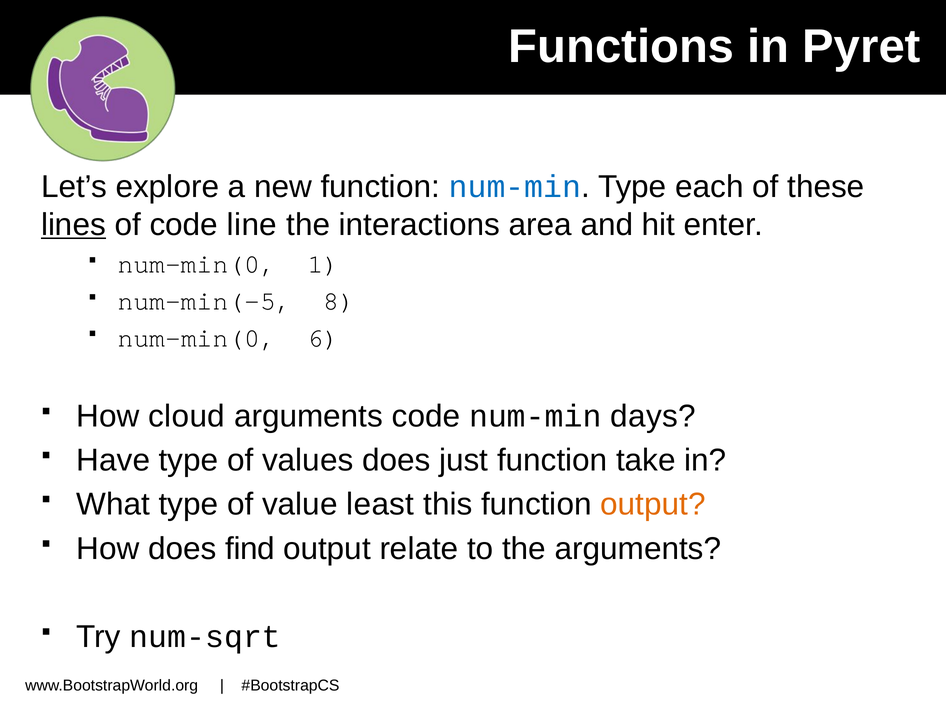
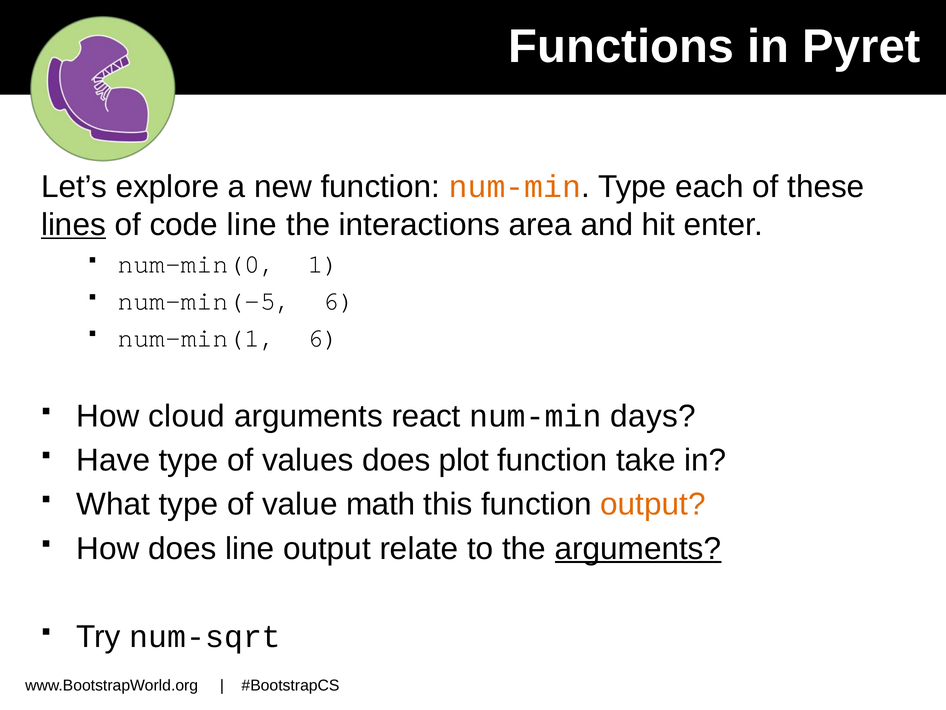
num-min colour: blue -> orange (515, 187)
num-min(-5 8: 8 -> 6 (339, 301)
num-min(0: num-min(0 -> num-min(1 (197, 338)
arguments code: code -> react (426, 416)
just: just -> plot (464, 460)
least: least -> math (381, 504)
does find: find -> line (250, 548)
arguments underline: none -> present (638, 548)
